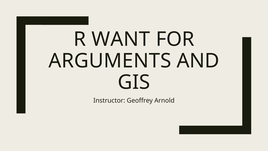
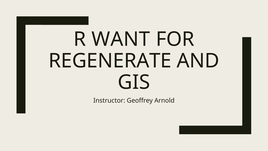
ARGUMENTS: ARGUMENTS -> REGENERATE (110, 61)
